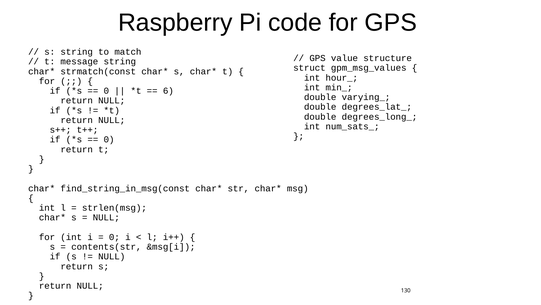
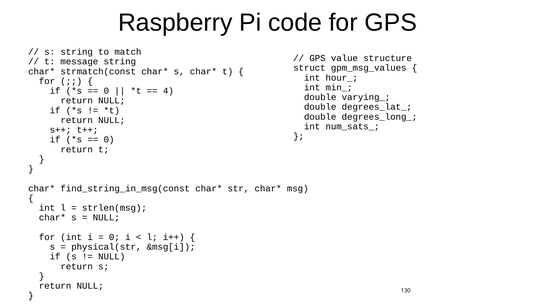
6: 6 -> 4 (168, 91)
contents(str: contents(str -> physical(str (106, 246)
